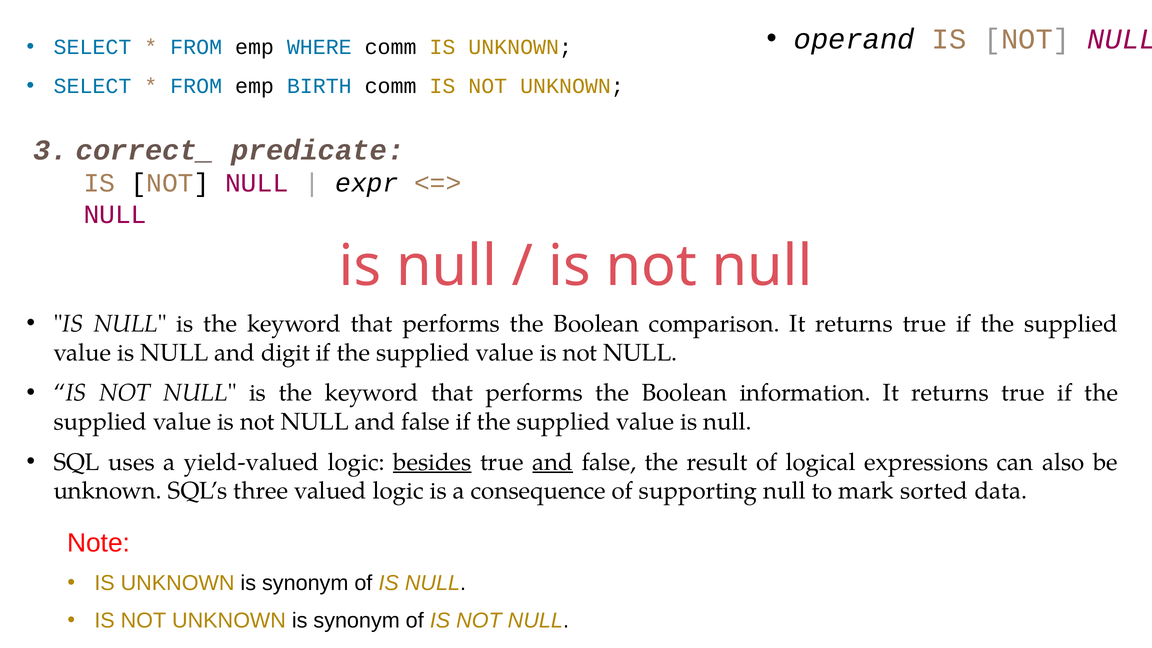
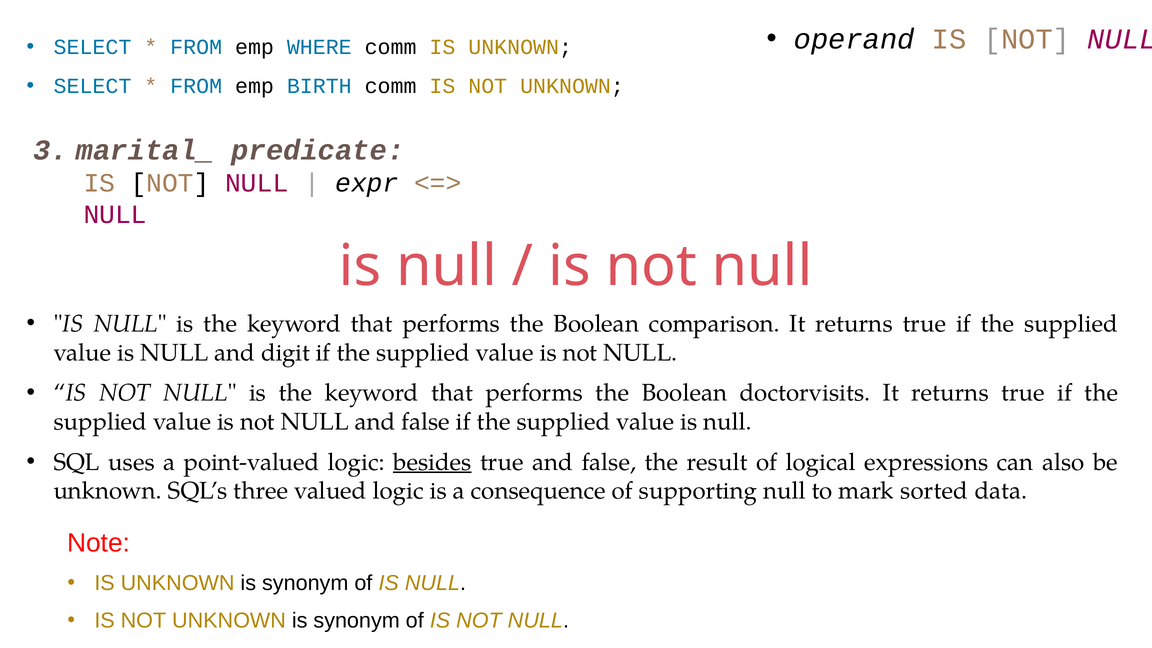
correct_: correct_ -> marital_ (145, 150)
information: information -> doctorvisits (805, 393)
yield-valued: yield-valued -> point-valued (252, 462)
and underline: present -> none (553, 462)
